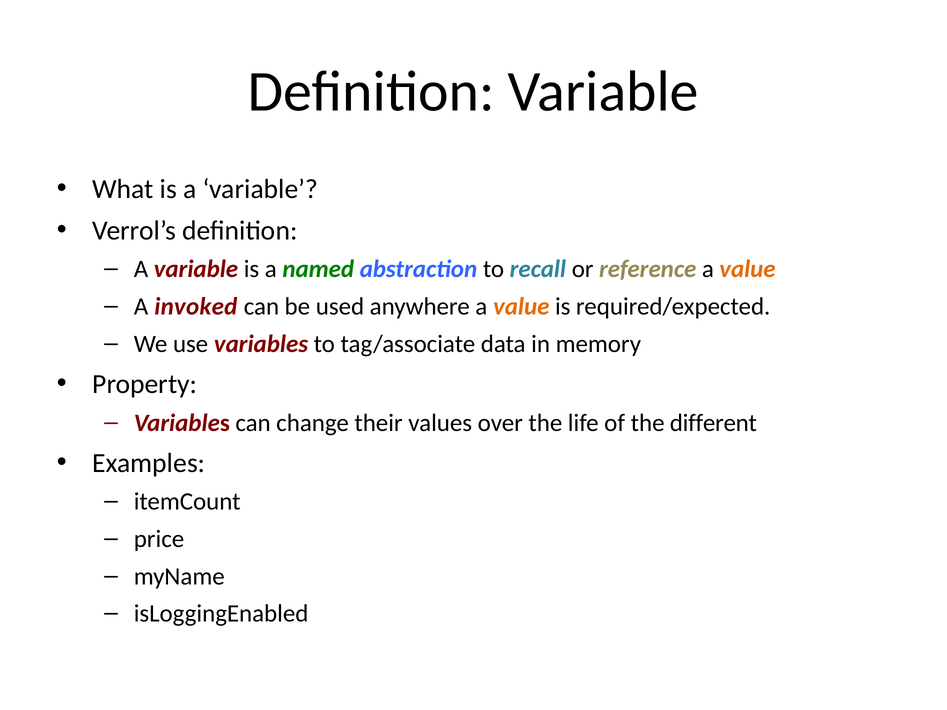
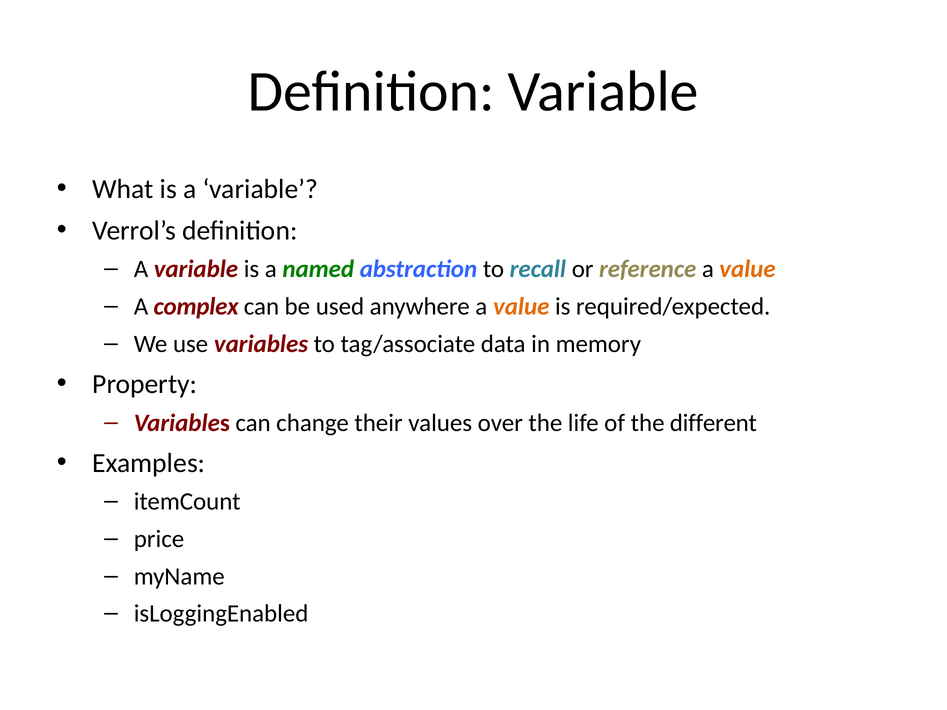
invoked: invoked -> complex (196, 307)
